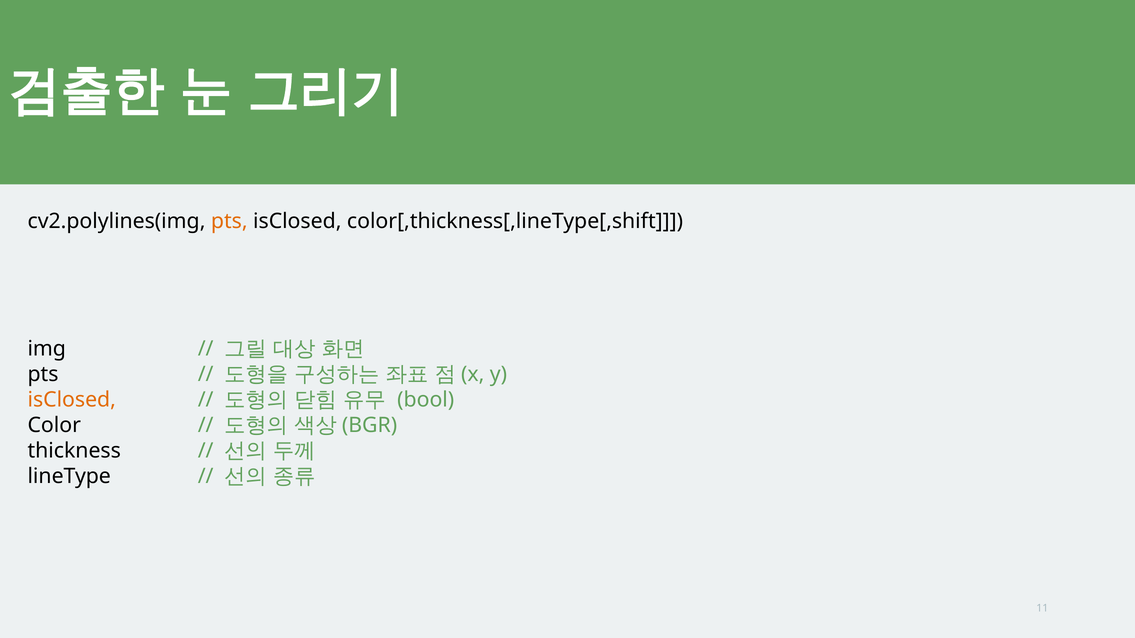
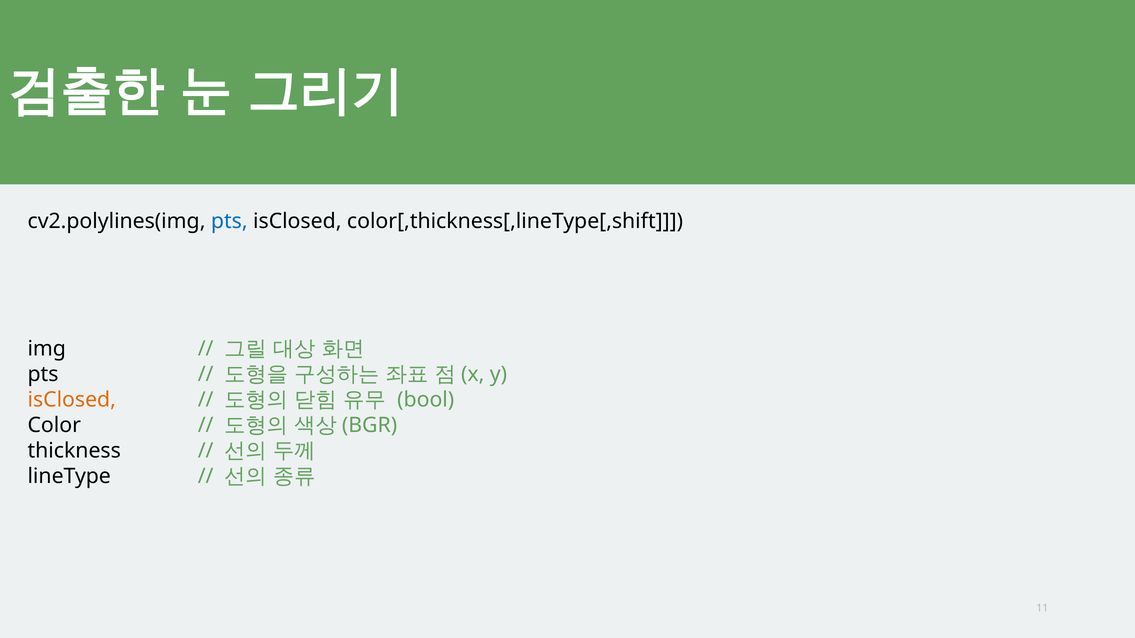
pts colour: orange -> blue (229, 221)
